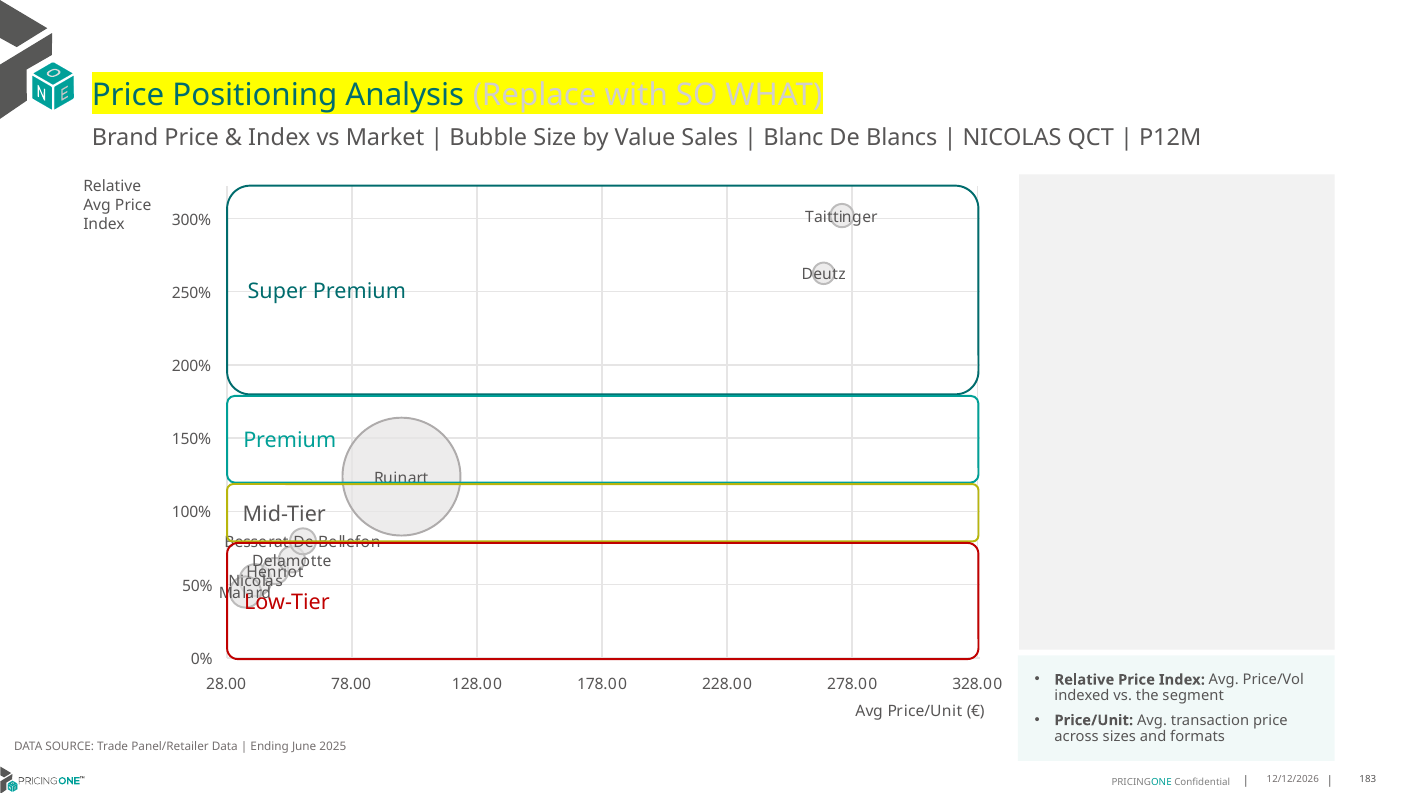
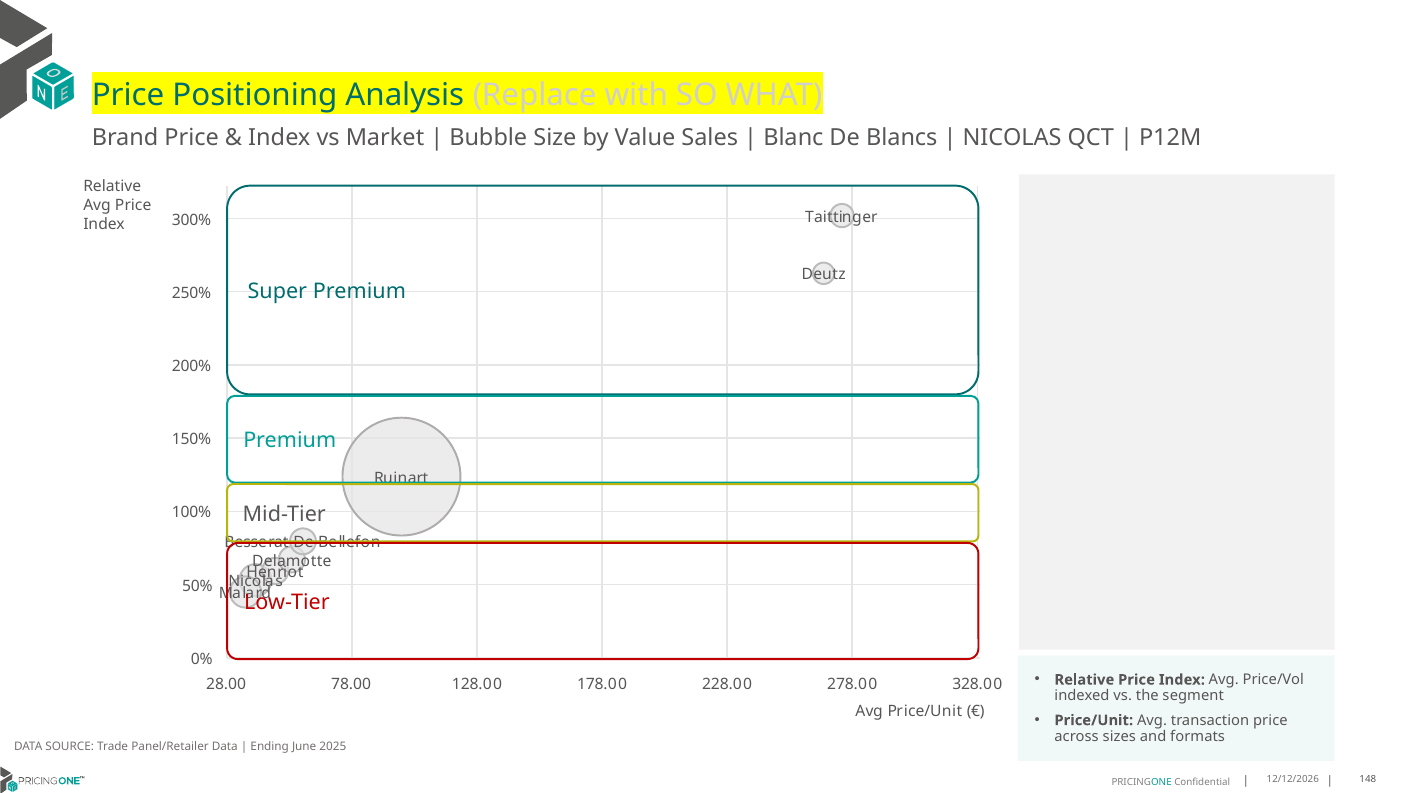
183: 183 -> 148 (1368, 780)
